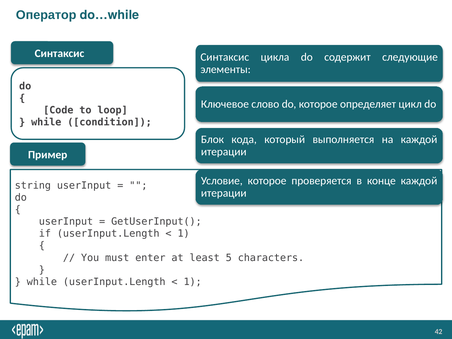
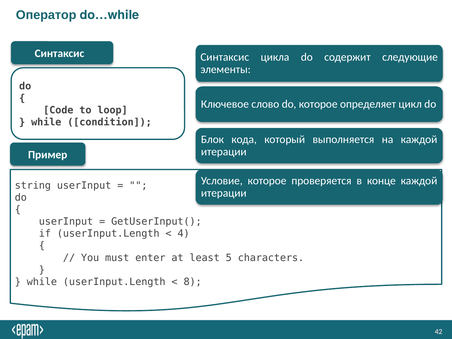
1: 1 -> 4 (184, 234)
1: 1 -> 8 (193, 282)
